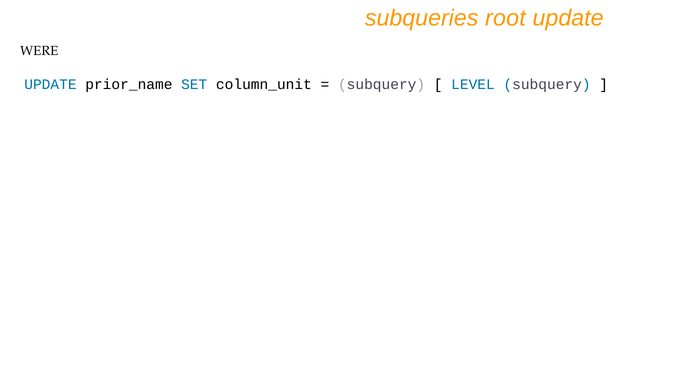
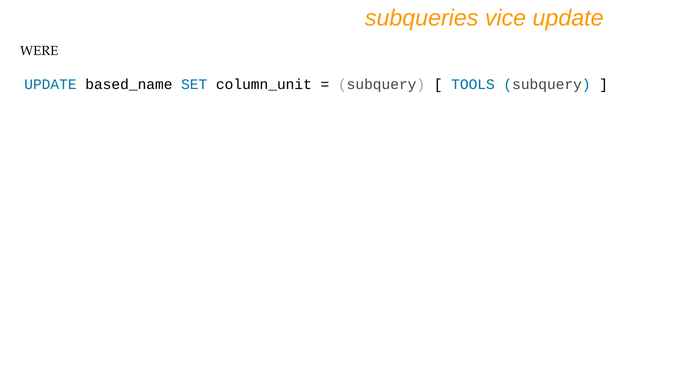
root: root -> vice (506, 18)
prior_name: prior_name -> based_name (129, 84)
LEVEL: LEVEL -> TOOLS (473, 84)
